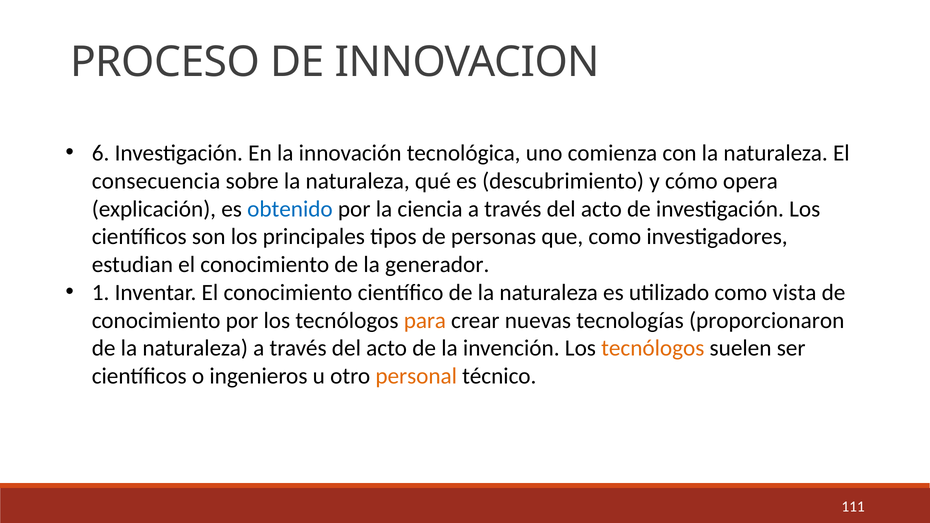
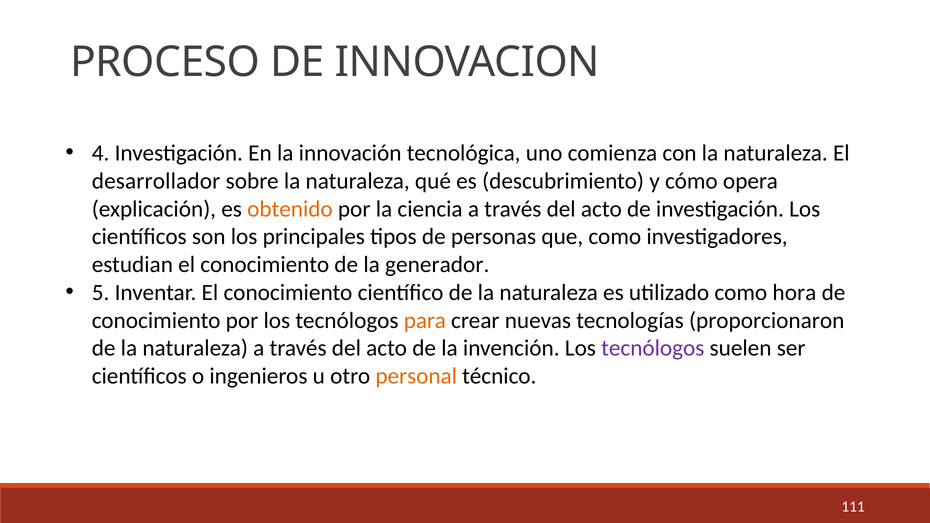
6: 6 -> 4 (101, 153)
consecuencia: consecuencia -> desarrollador (156, 181)
obtenido colour: blue -> orange (290, 209)
1: 1 -> 5 (101, 293)
vista: vista -> hora (794, 293)
tecnólogos colour: orange -> purple (653, 348)
